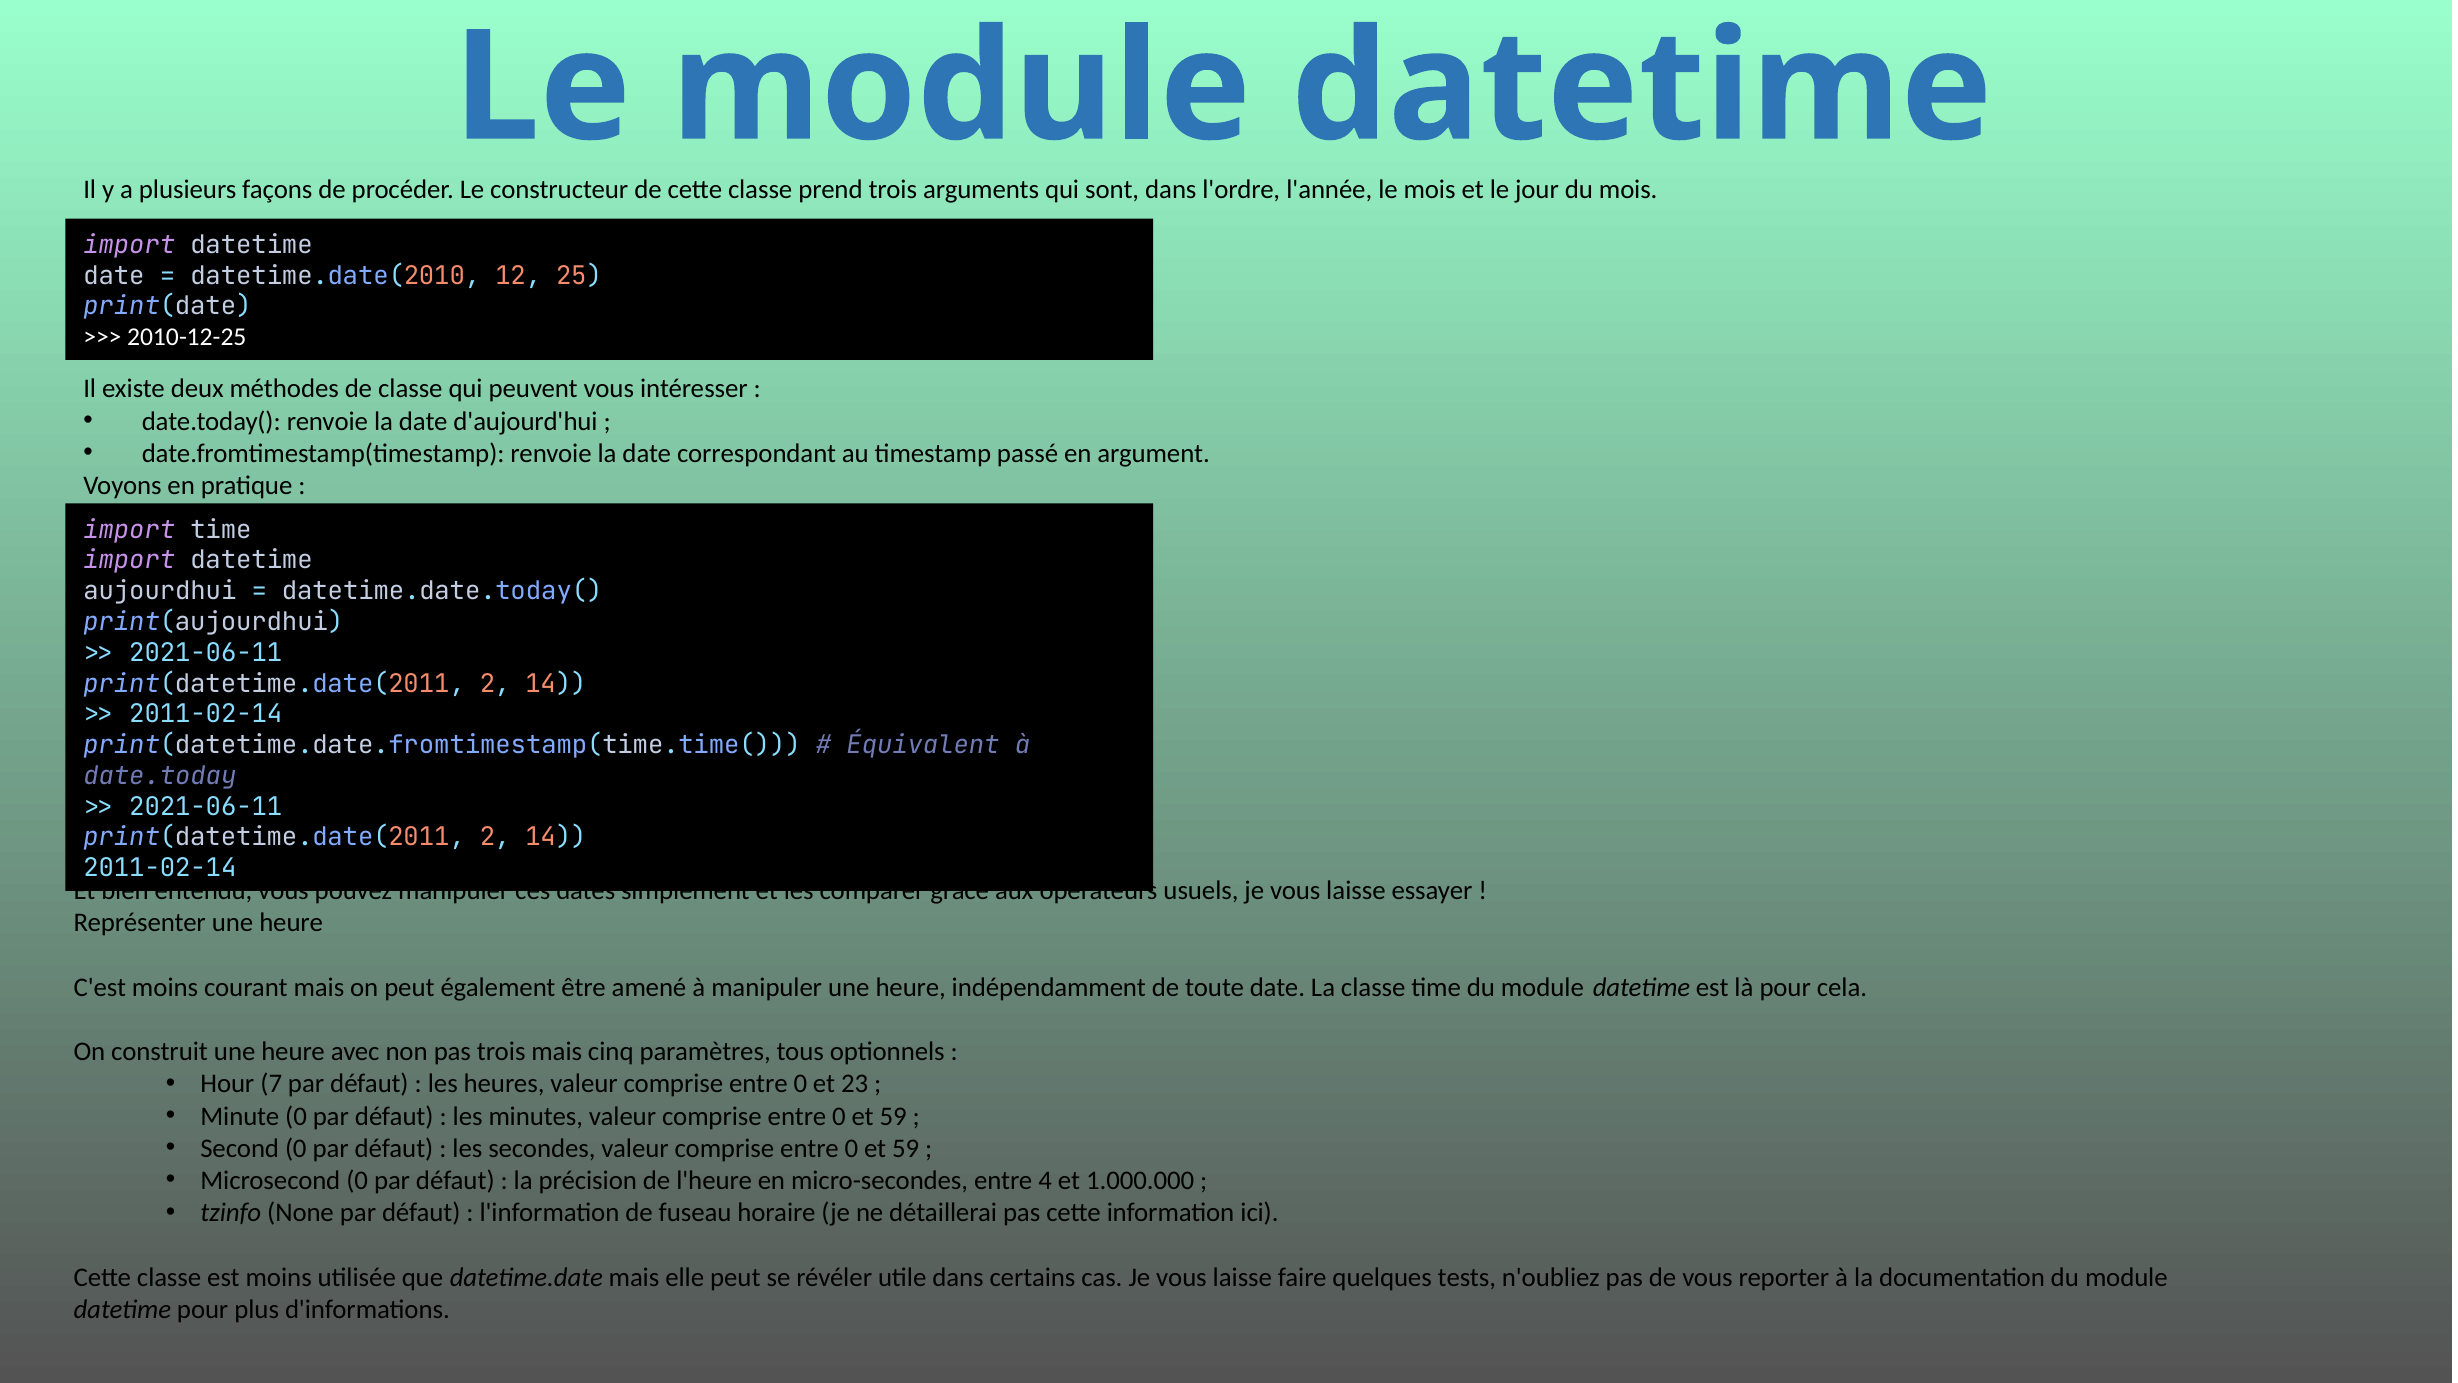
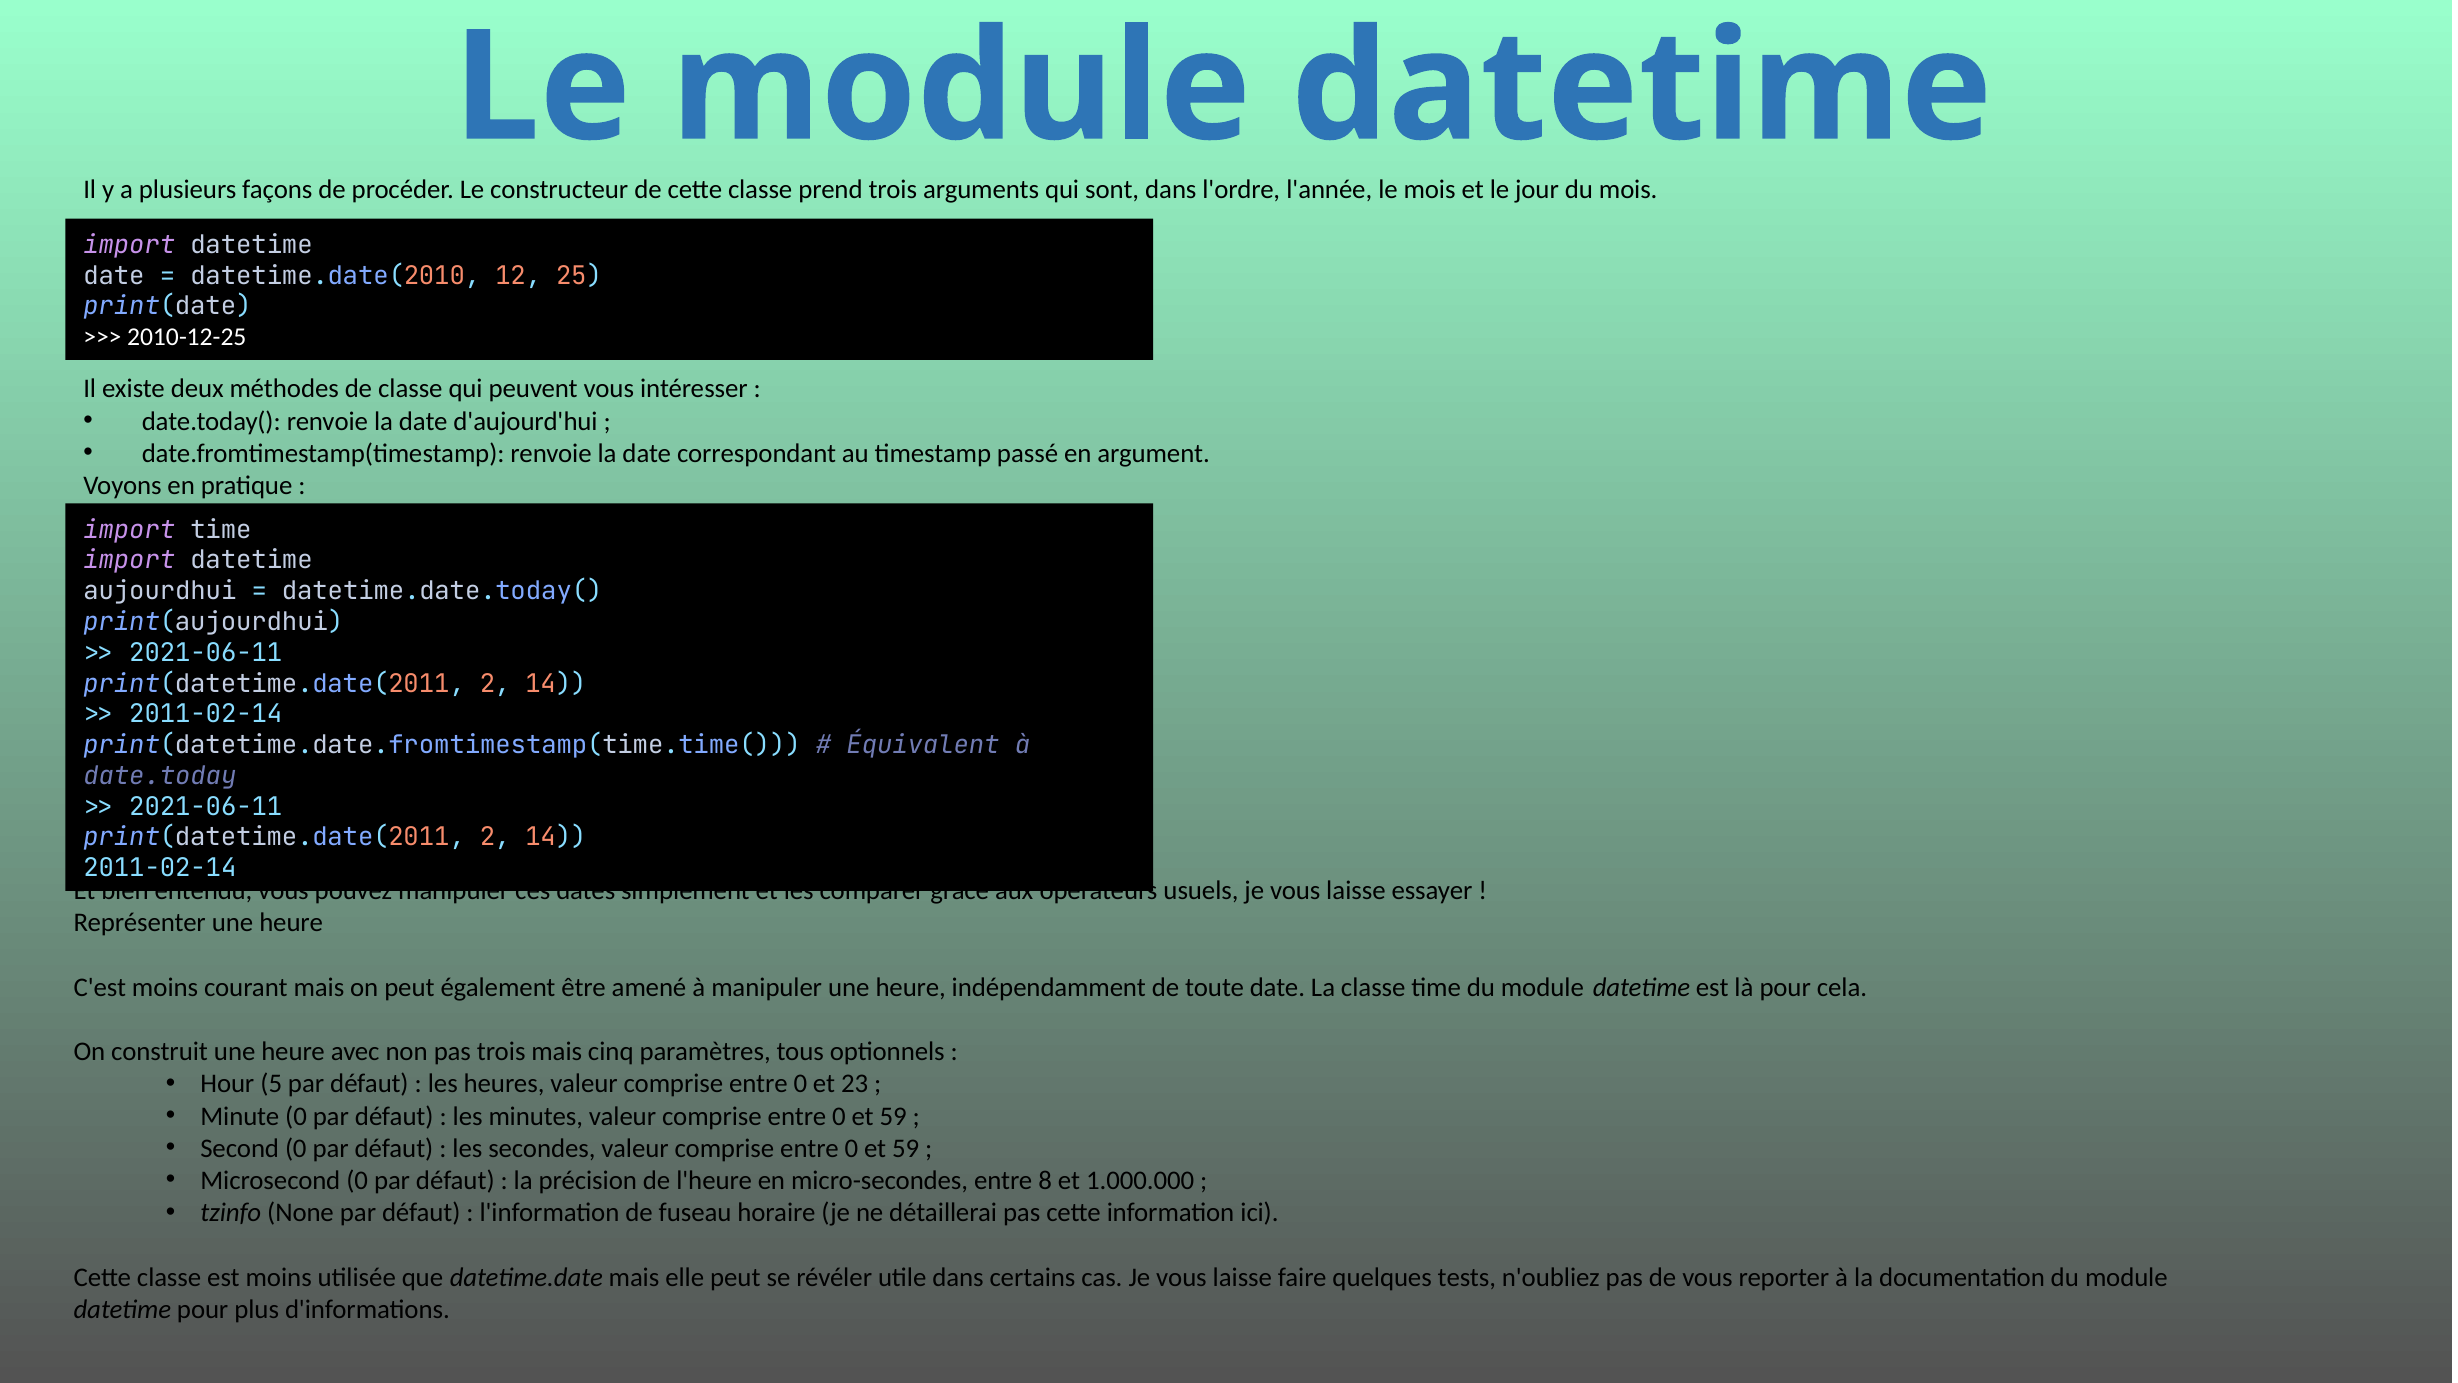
7: 7 -> 5 (271, 1084)
4: 4 -> 8 (1045, 1180)
